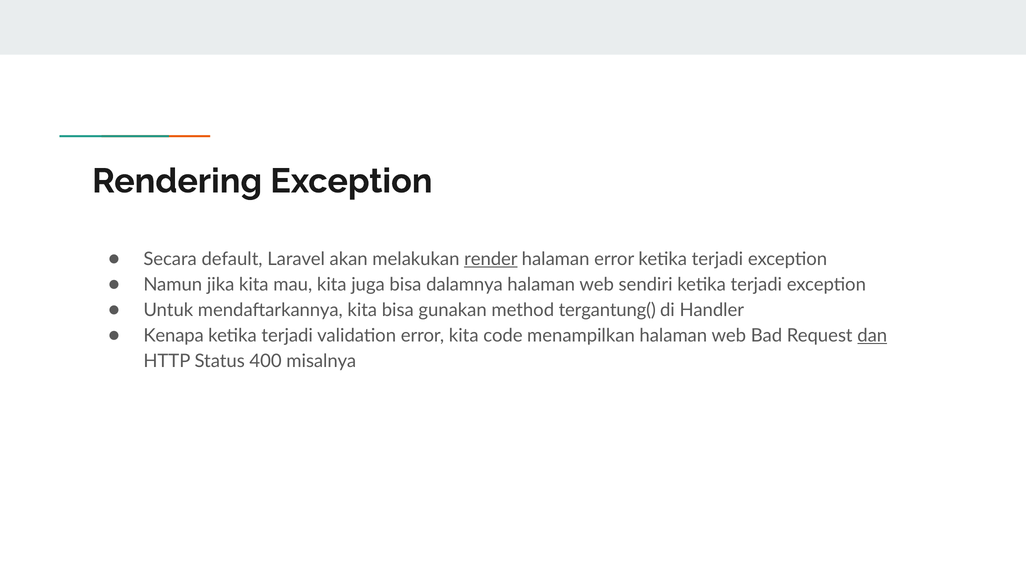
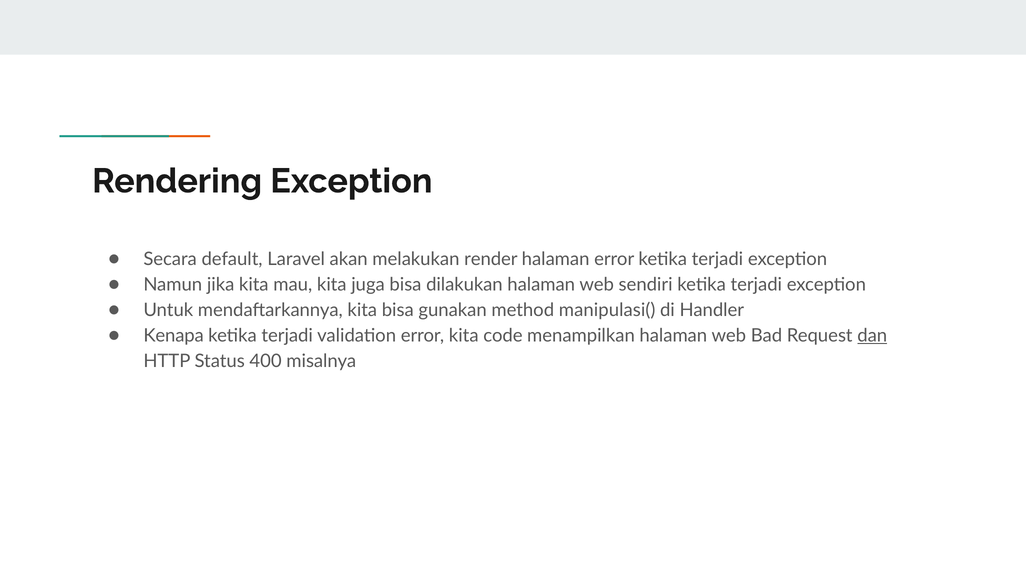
render underline: present -> none (491, 259)
dalamnya: dalamnya -> dilakukan (464, 285)
tergantung(: tergantung( -> manipulasi( (607, 310)
